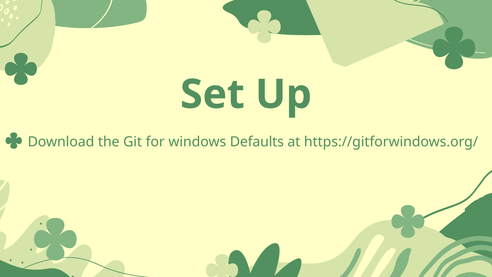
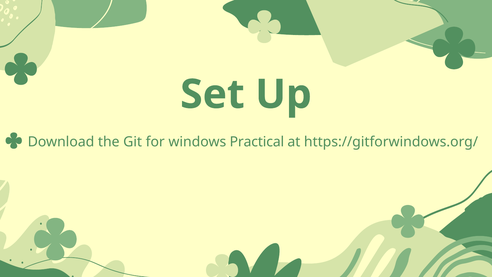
Defaults: Defaults -> Practical (257, 142)
